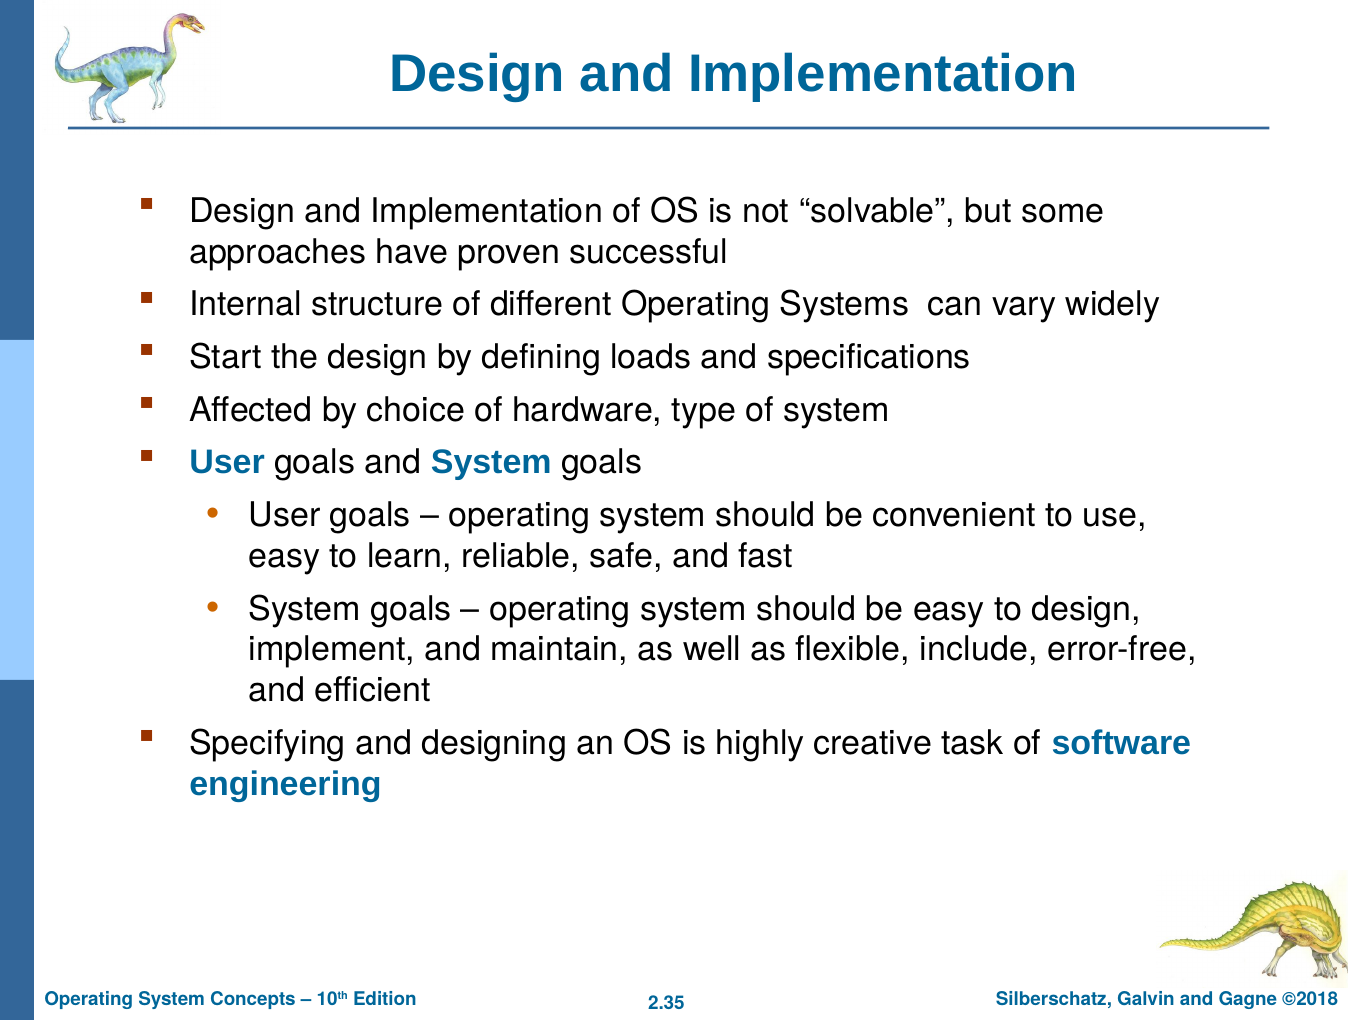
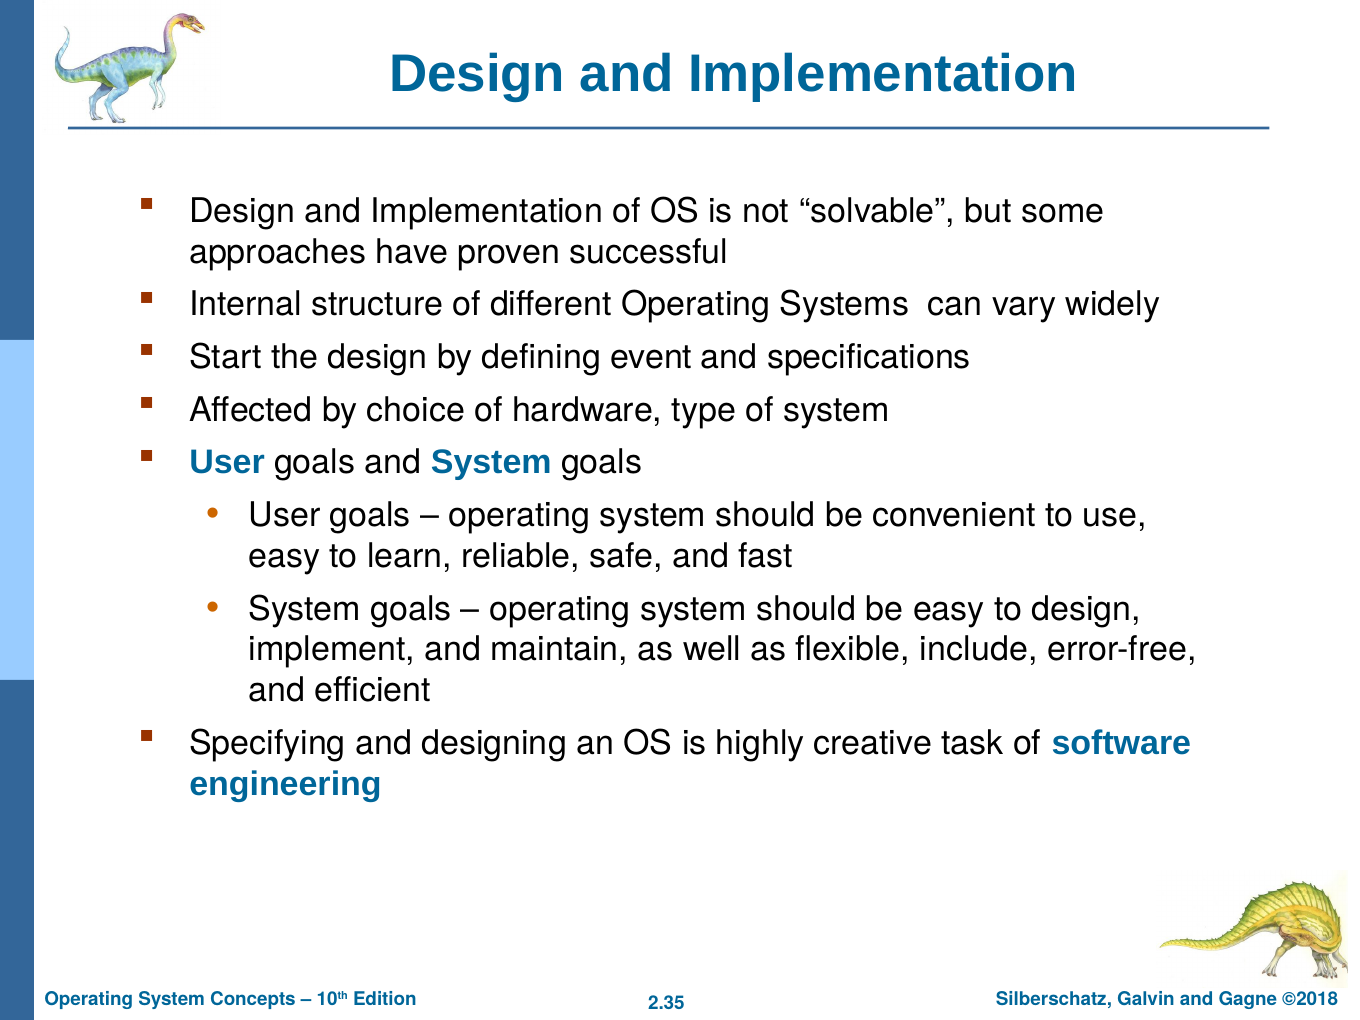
loads: loads -> event (651, 357)
